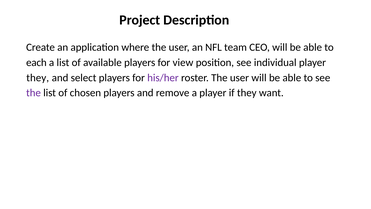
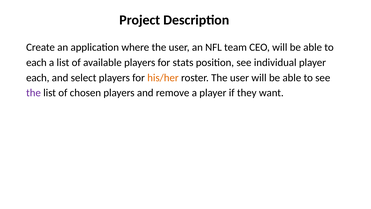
view: view -> stats (183, 62)
they: they -> each (38, 78)
his/her colour: purple -> orange (163, 78)
